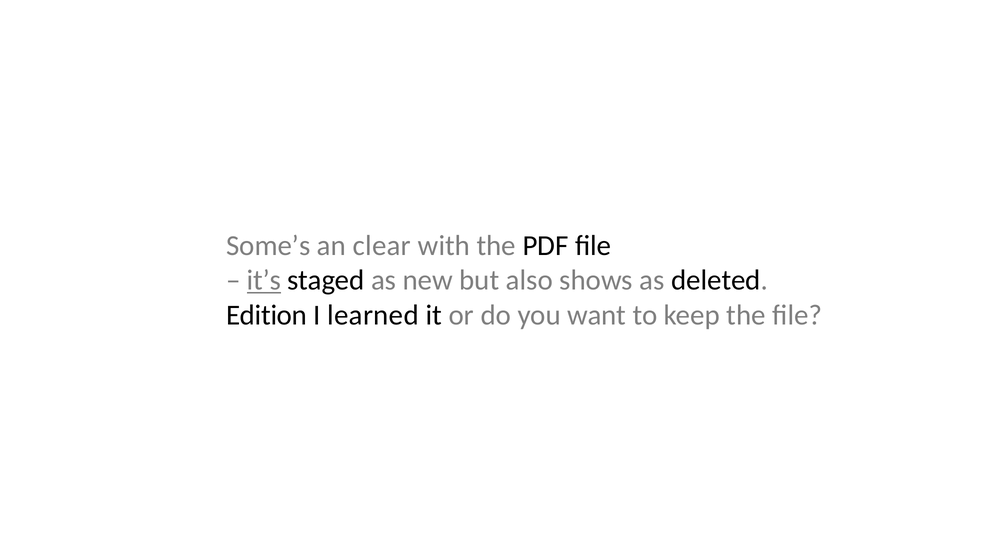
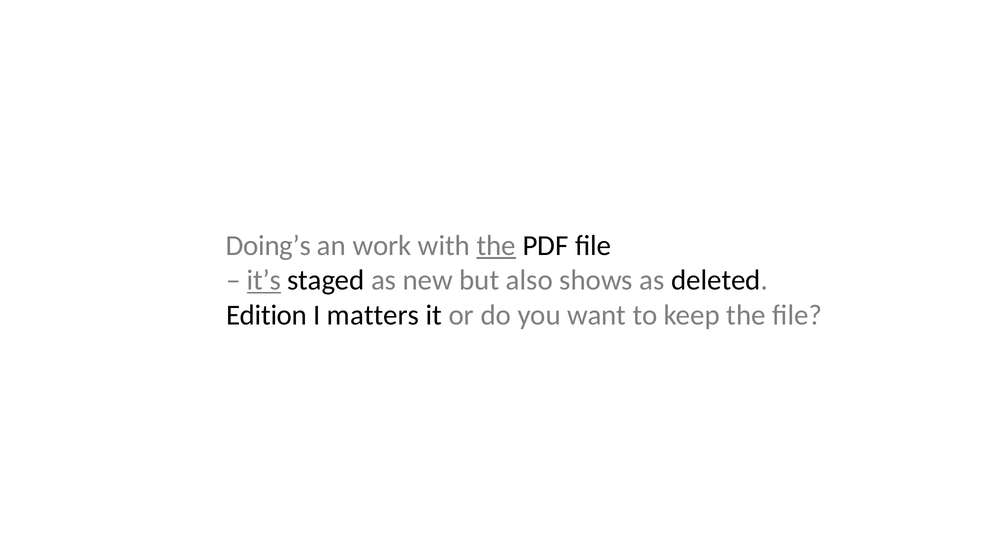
Some’s: Some’s -> Doing’s (268, 246)
clear: clear -> work (382, 246)
the underline: none -> present (496, 246)
learned: learned -> matters (373, 315)
